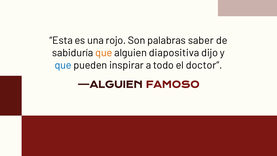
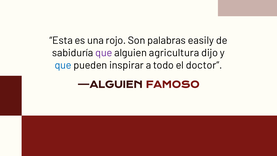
saber: saber -> easily (201, 40)
que colour: orange -> purple (104, 53)
diapositiva: diapositiva -> agricultura (174, 53)
